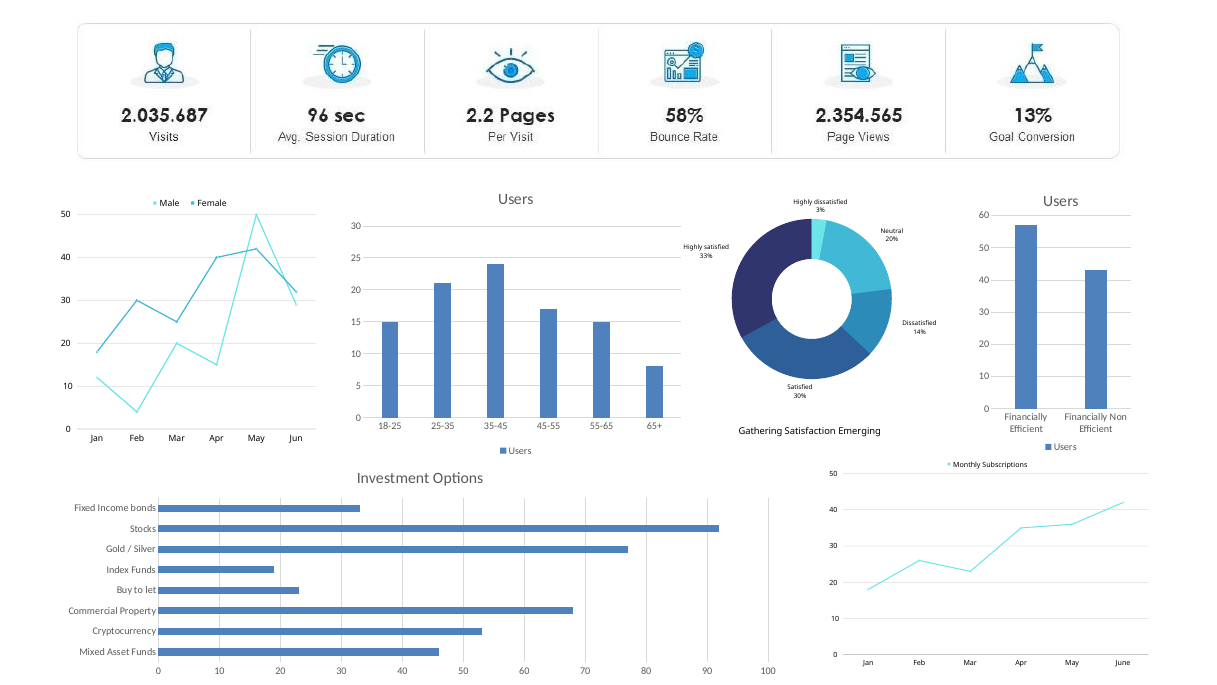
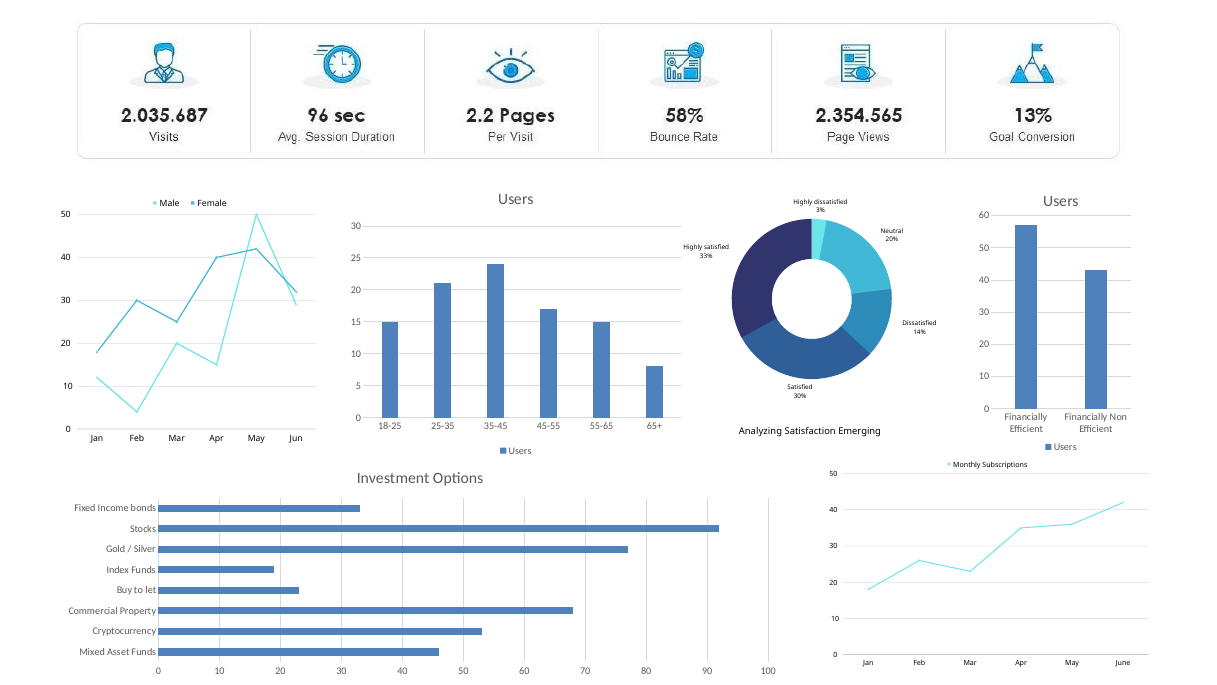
Gathering: Gathering -> Analyzing (760, 431)
